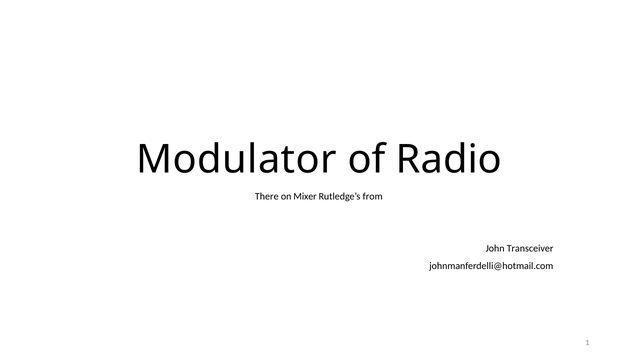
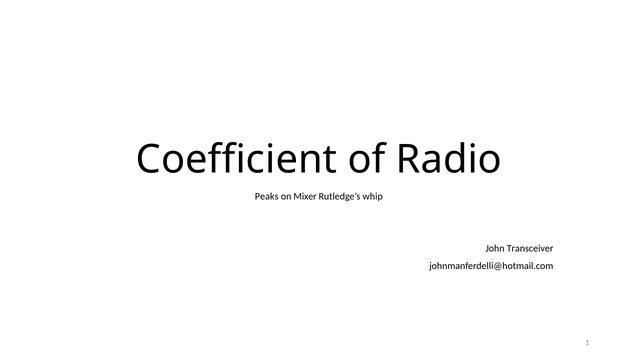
Modulator: Modulator -> Coefficient (237, 159)
There: There -> Peaks (267, 196)
from: from -> whip (373, 196)
